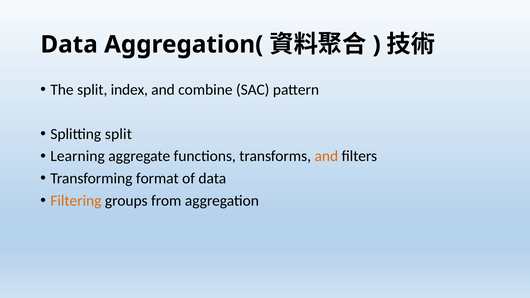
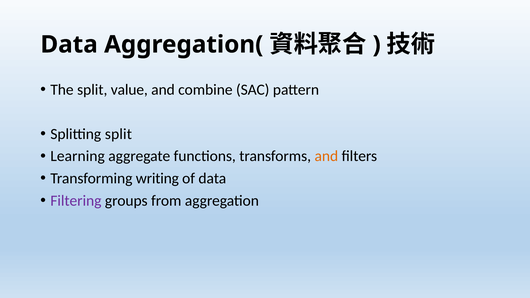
index: index -> value (129, 90)
format: format -> writing (157, 178)
Filtering colour: orange -> purple (76, 201)
